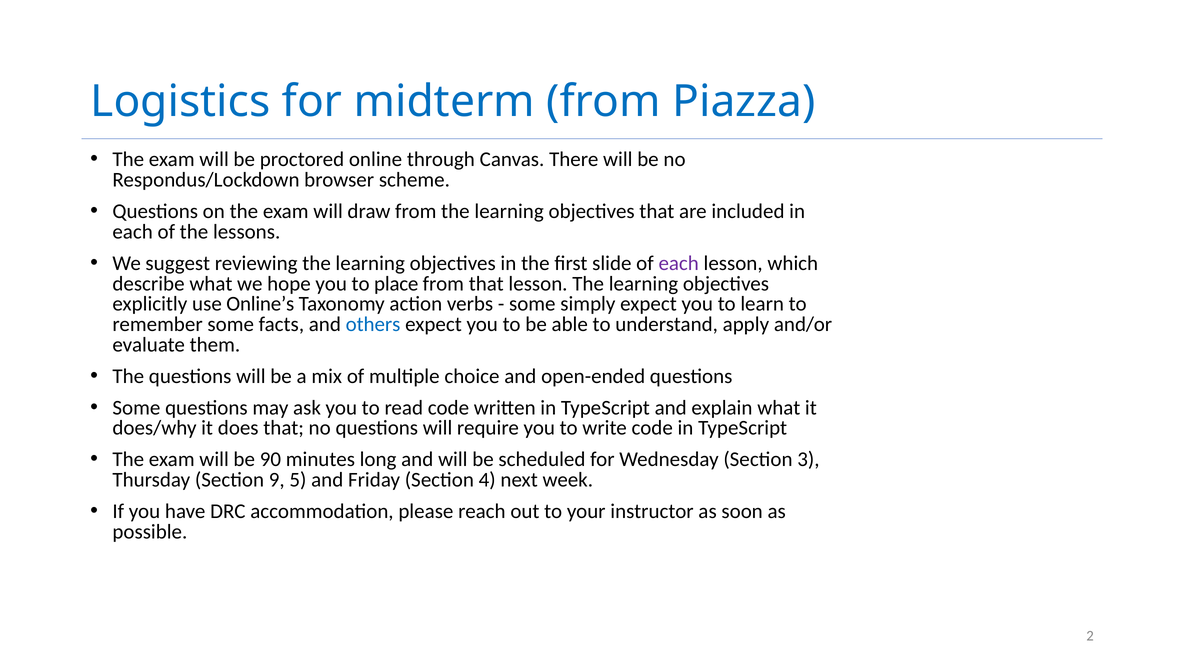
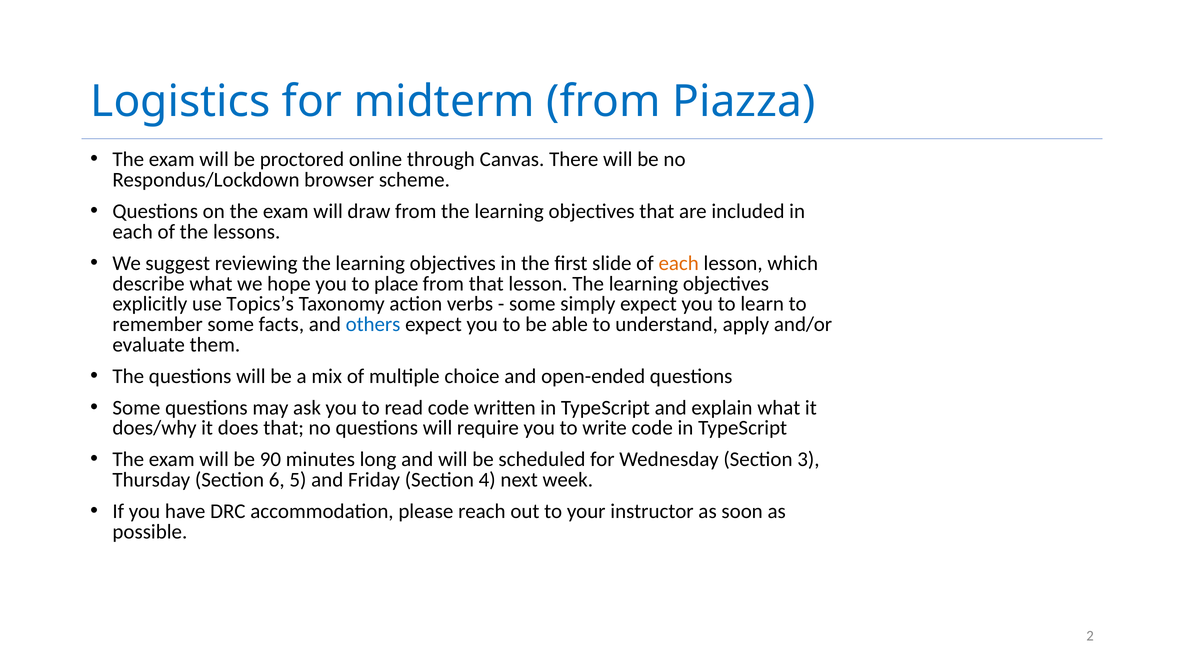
each colour: purple -> orange (679, 263)
Online’s: Online’s -> Topics’s (260, 304)
9: 9 -> 6 (277, 480)
